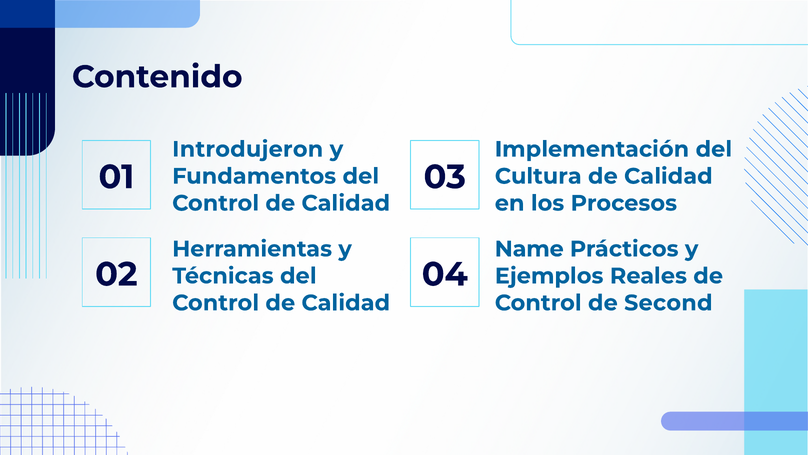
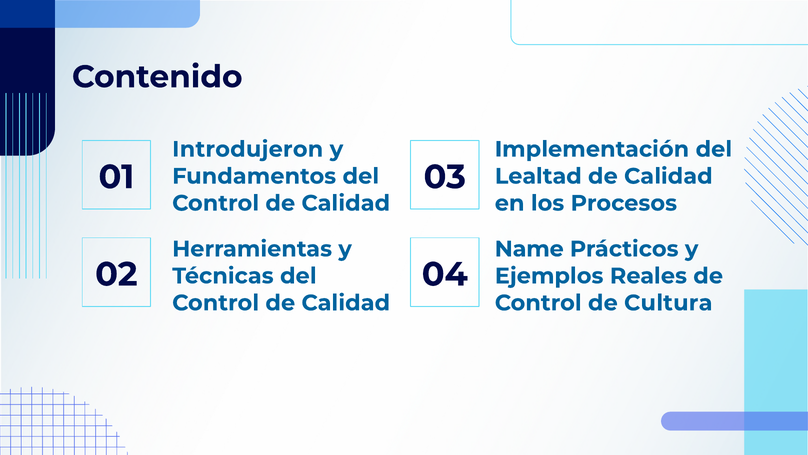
Cultura: Cultura -> Lealtad (538, 176)
Second: Second -> Cultura (668, 303)
